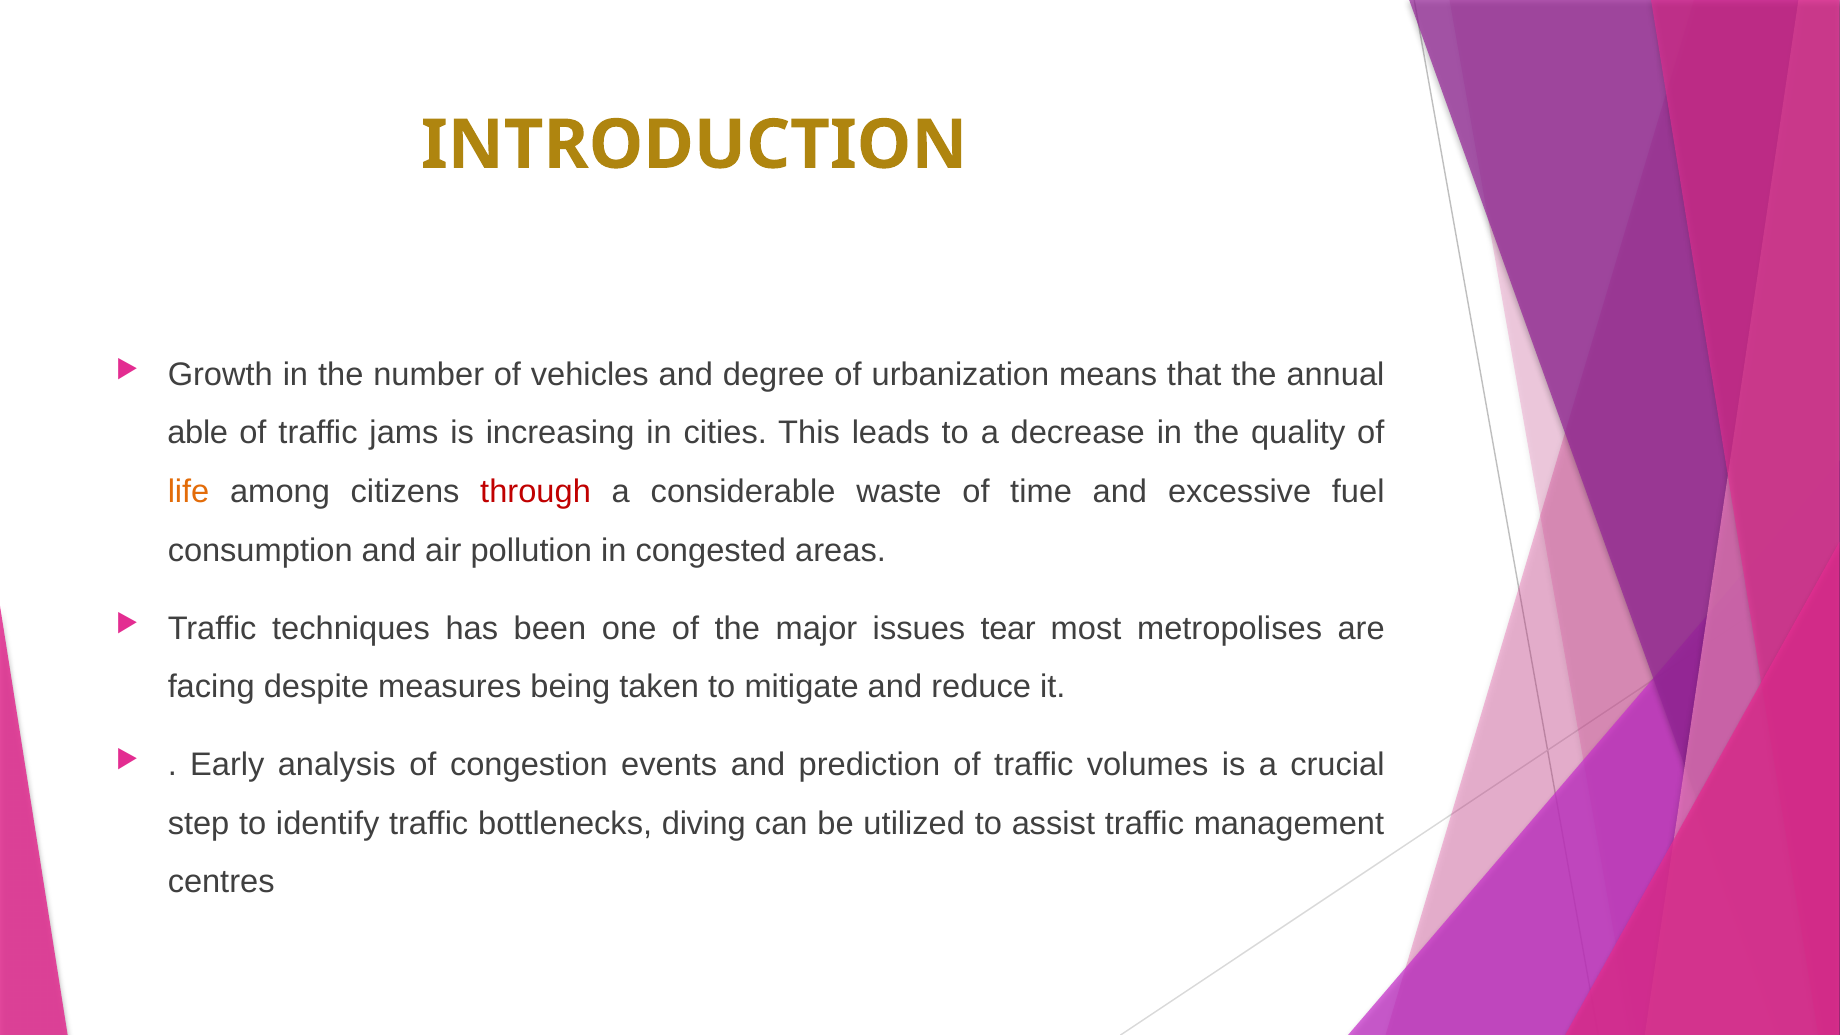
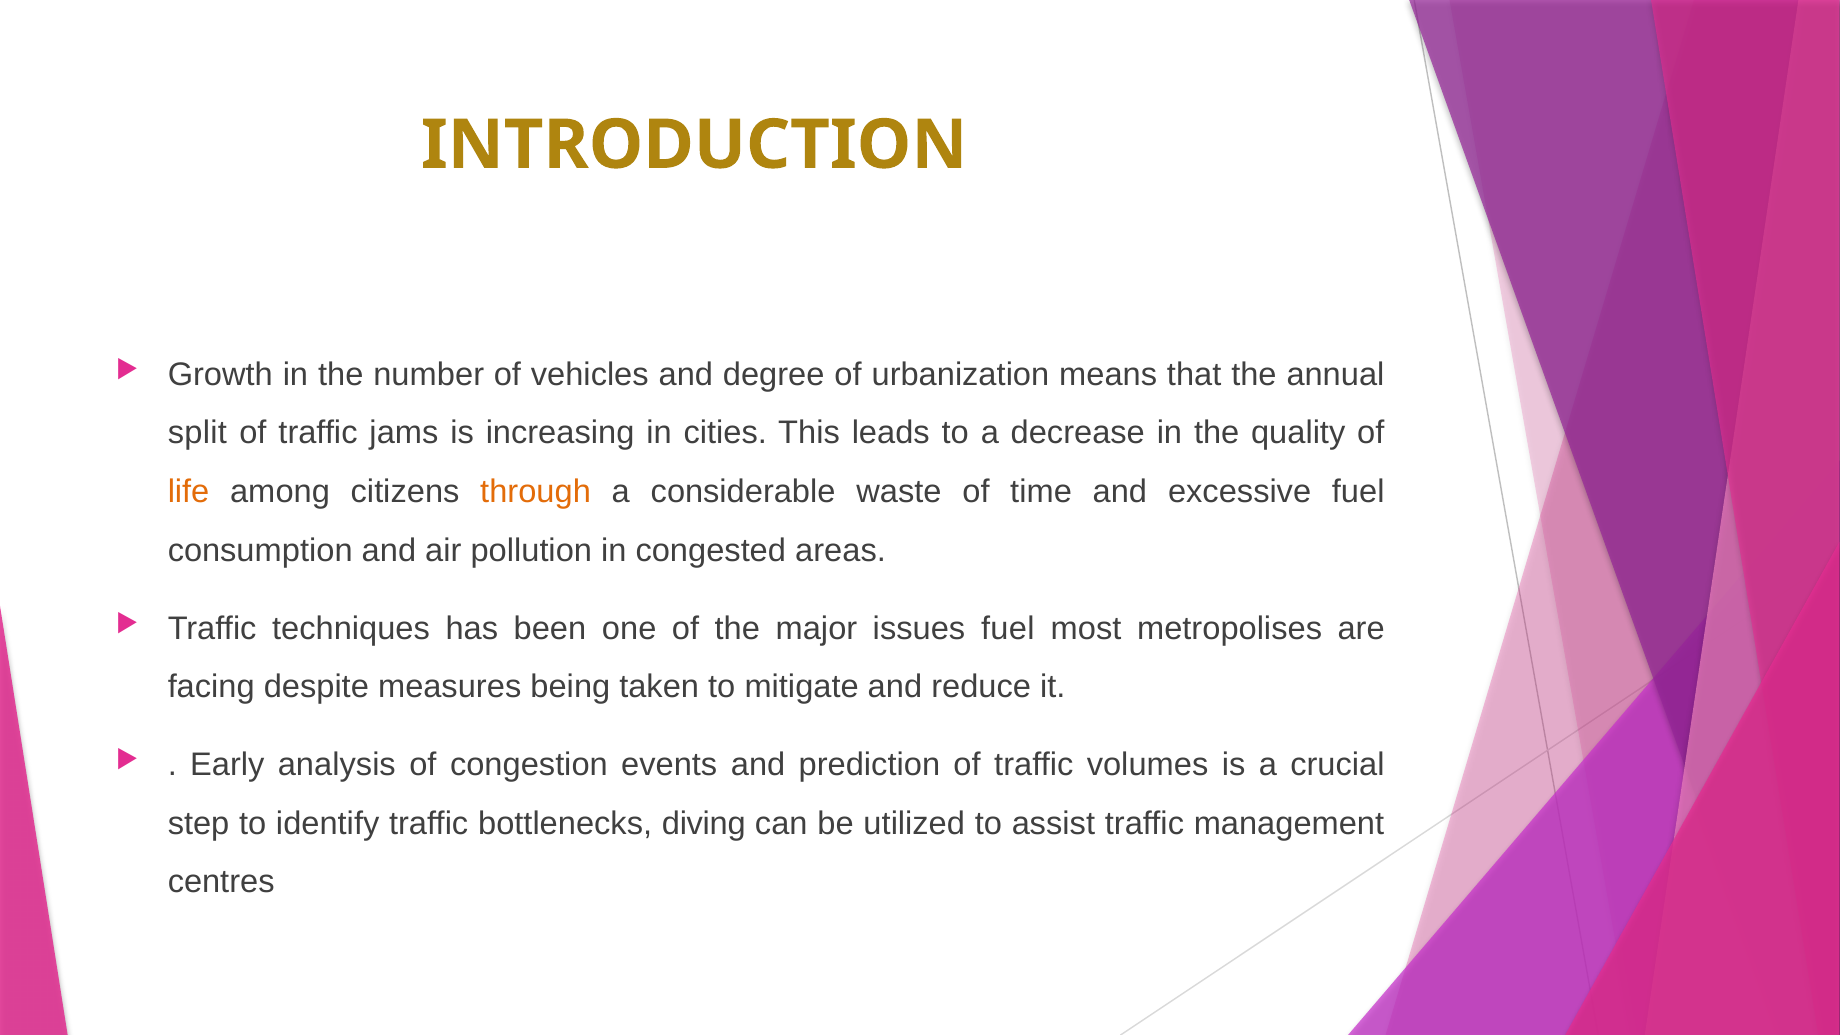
able: able -> split (197, 433)
through colour: red -> orange (536, 492)
issues tear: tear -> fuel (1008, 628)
